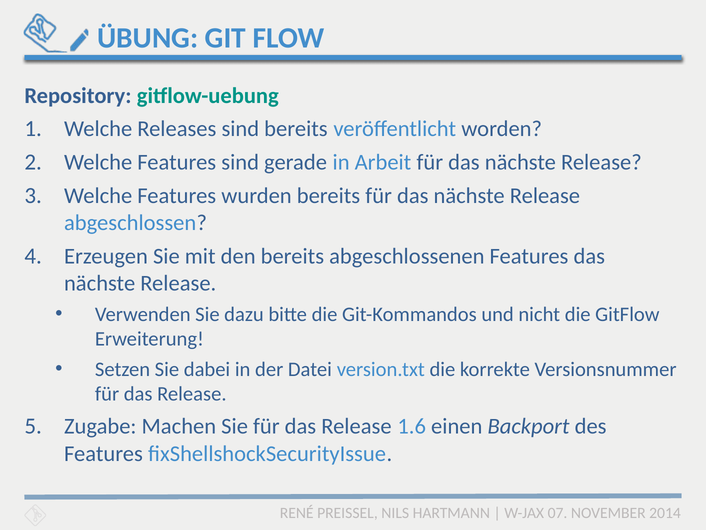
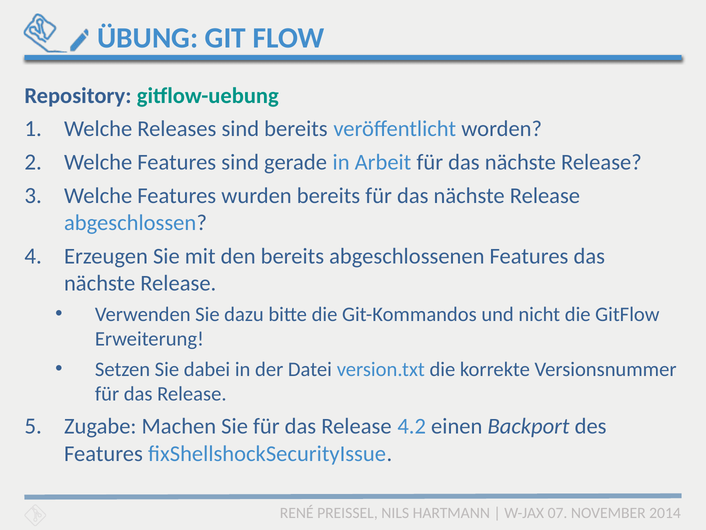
1.6: 1.6 -> 4.2 (412, 426)
